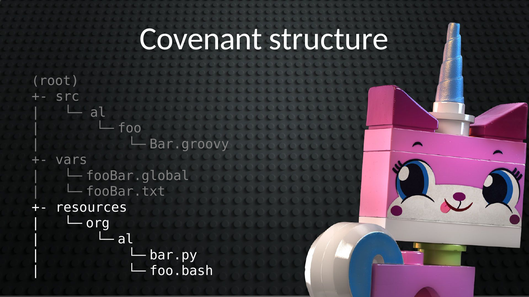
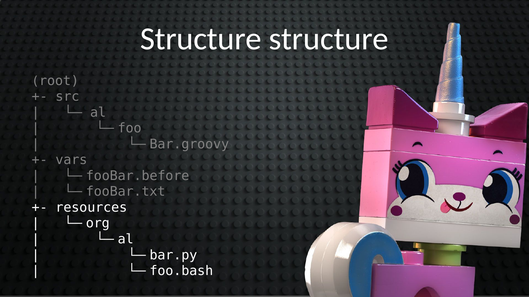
Covenant: Covenant -> Structure (201, 39)
fooBar.global: fooBar.global -> fooBar.before (138, 176)
